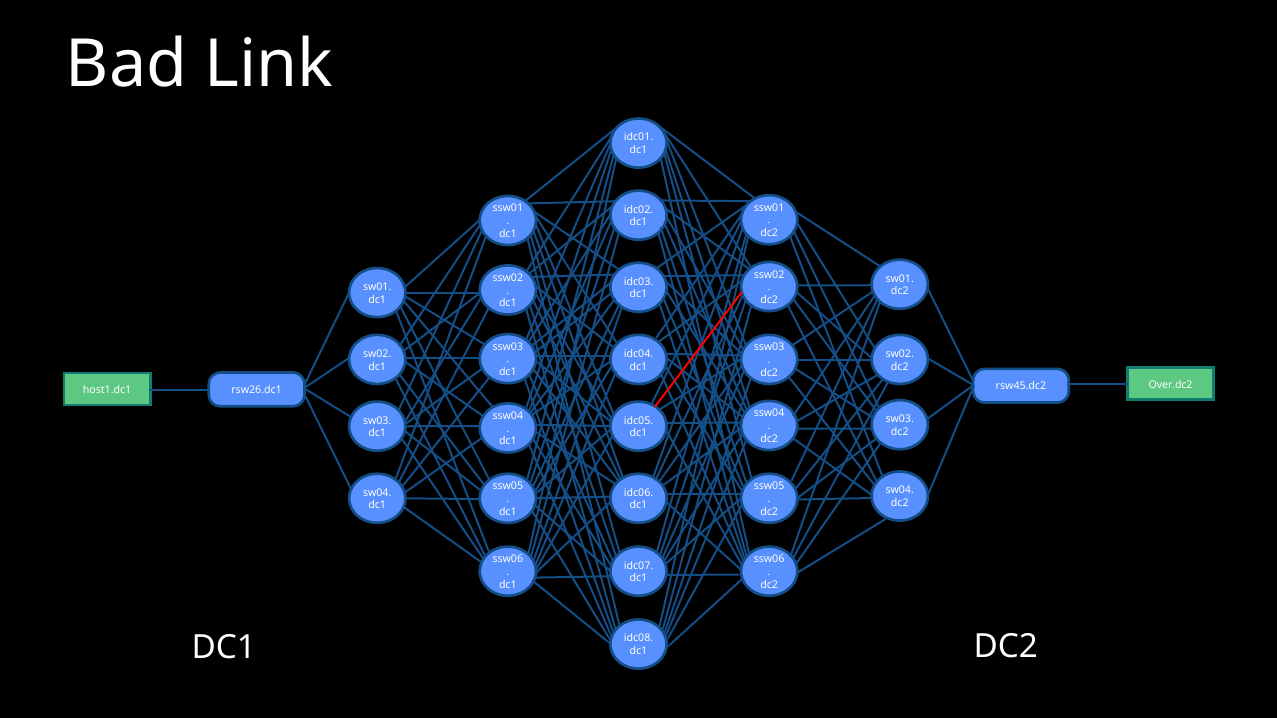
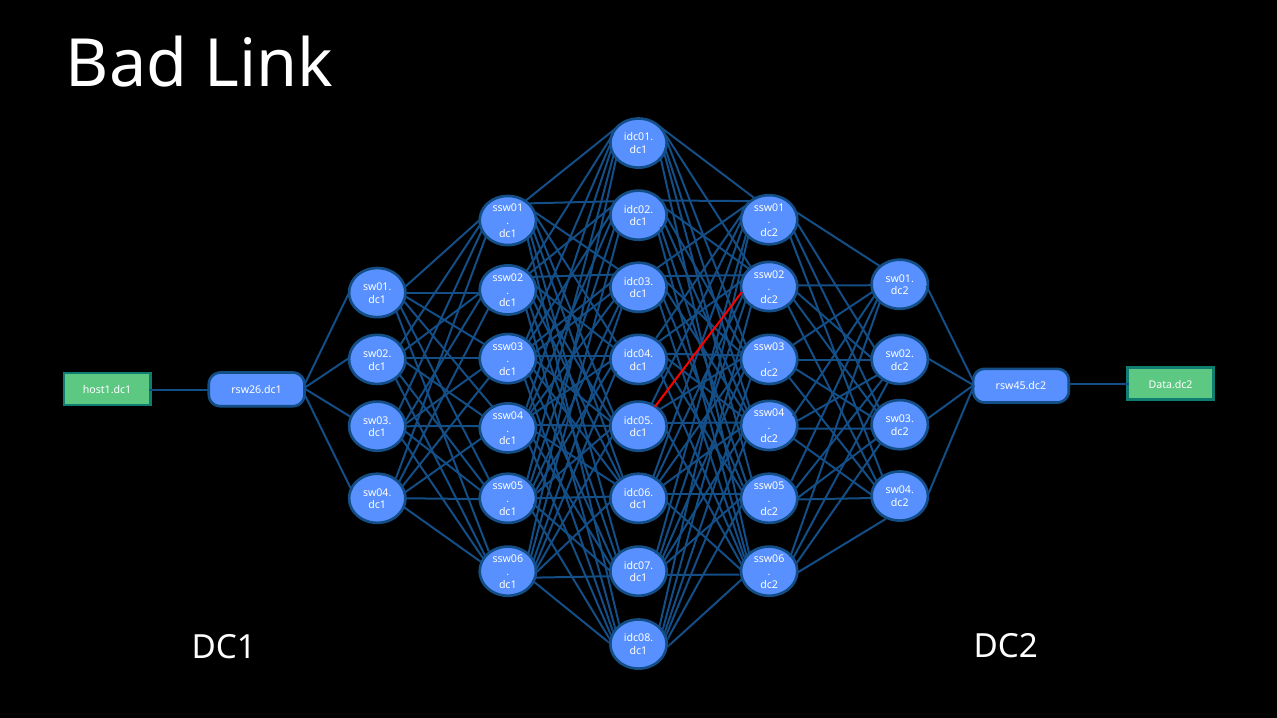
Over.dc2: Over.dc2 -> Data.dc2 (1171, 385)
